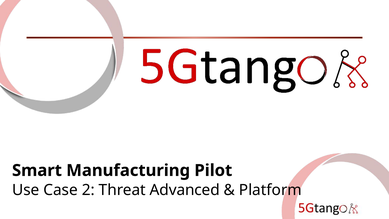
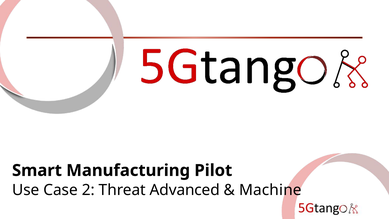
Platform: Platform -> Machine (270, 190)
